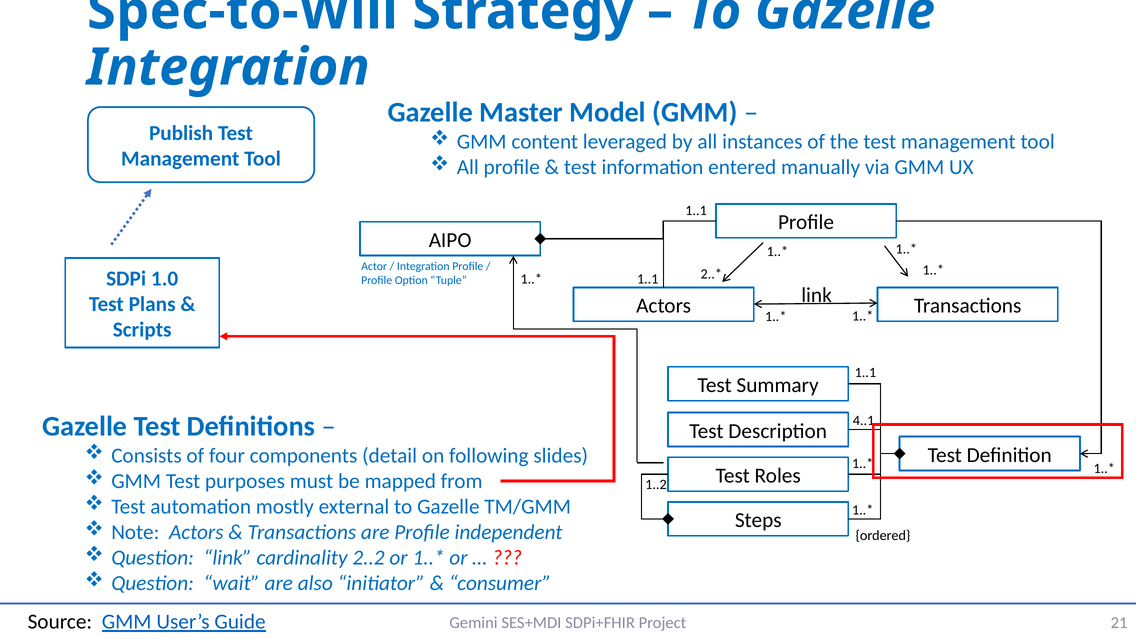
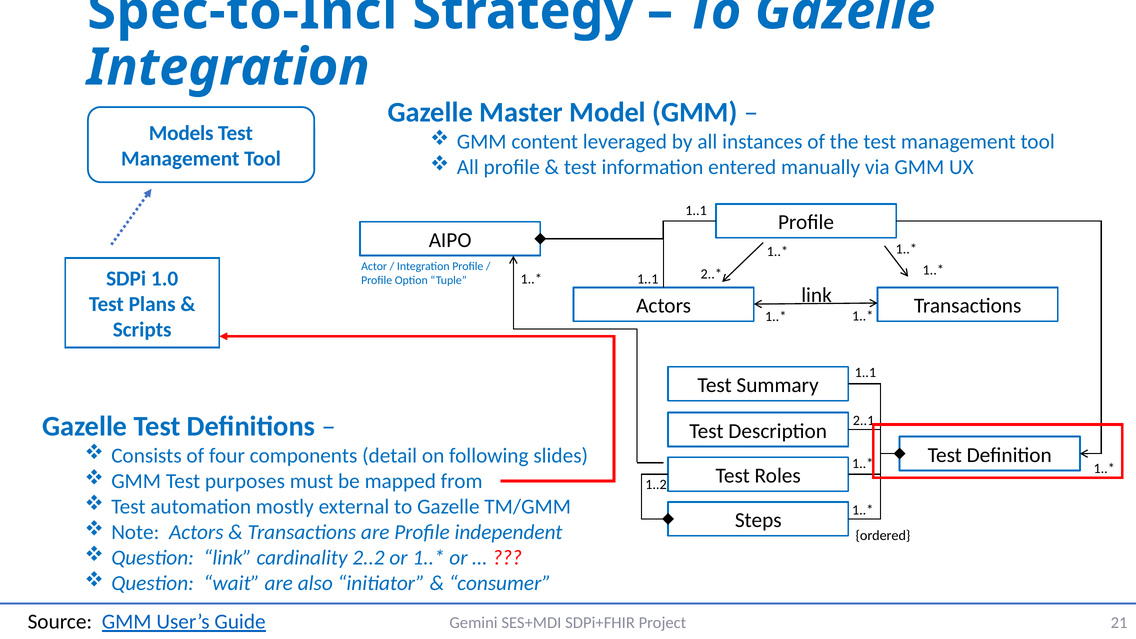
Spec-to-Will: Spec-to-Will -> Spec-to-Incl (242, 11)
Publish: Publish -> Models (181, 133)
4..1: 4..1 -> 2..1 (864, 420)
